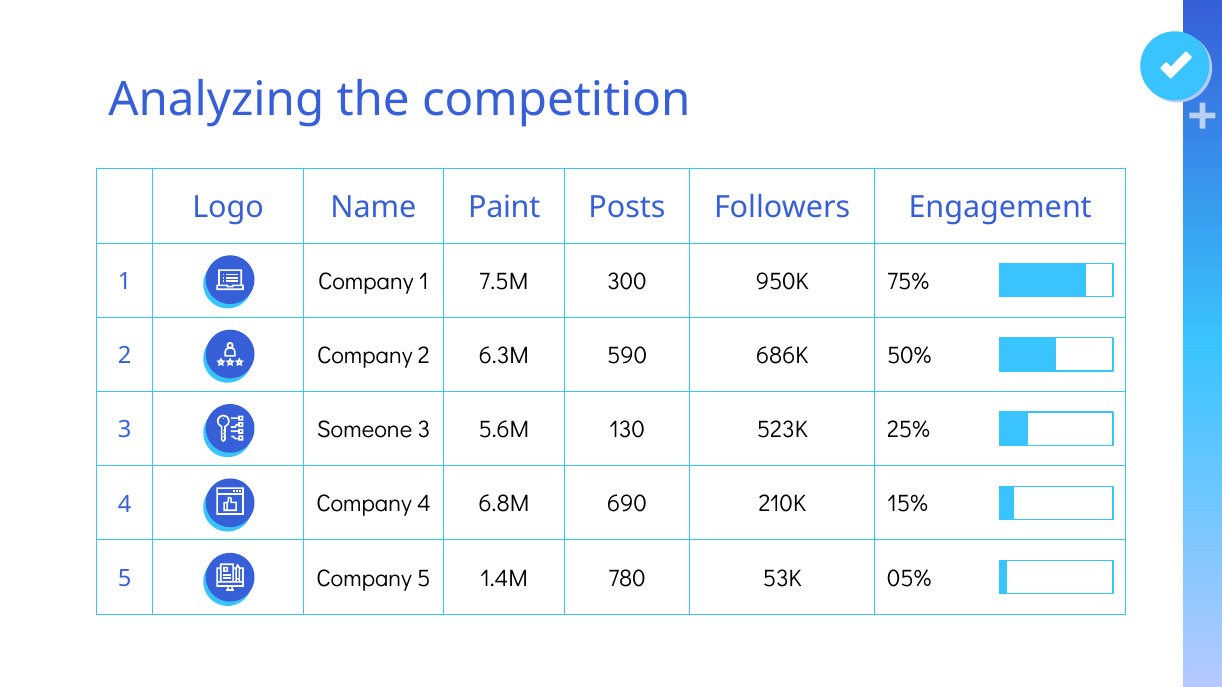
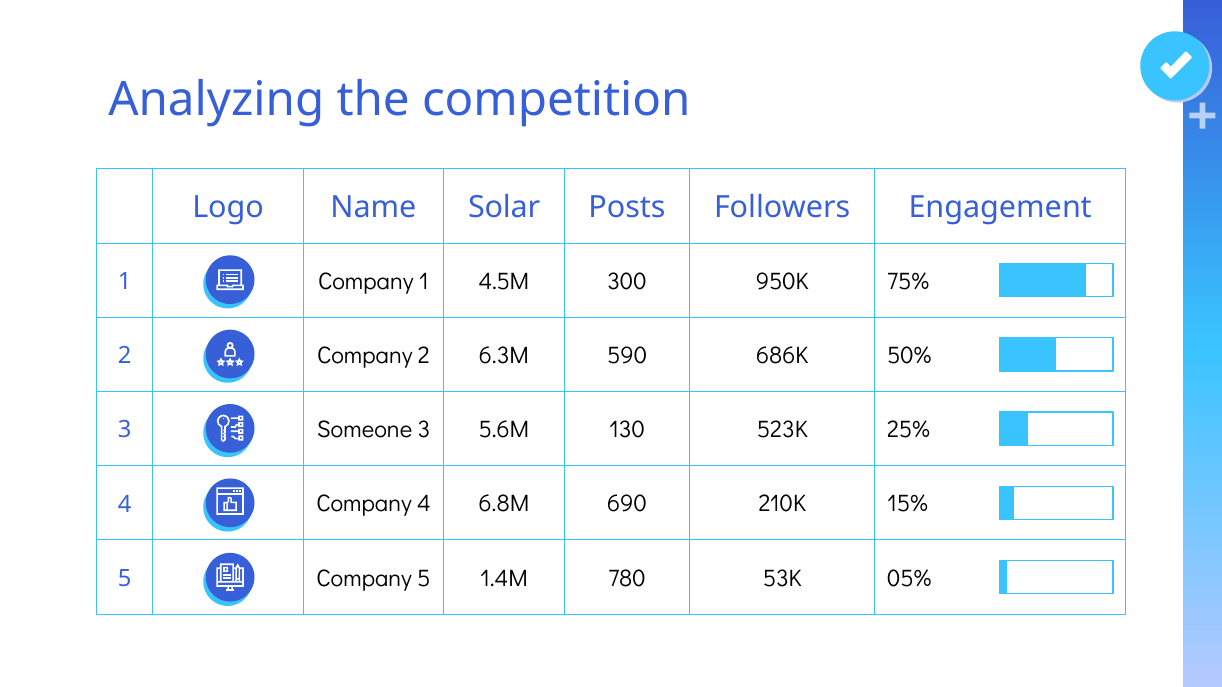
Paint: Paint -> Solar (504, 208)
7.5M: 7.5M -> 4.5M (504, 282)
